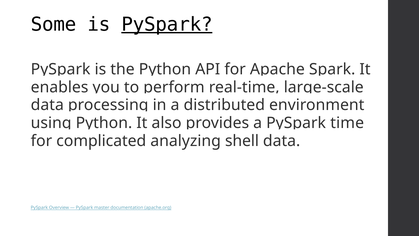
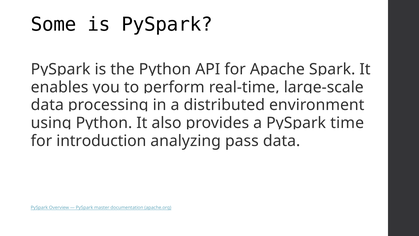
PySpark underline: present -> none (167, 24)
complicated: complicated -> introduction (101, 141)
shell: shell -> pass (242, 141)
